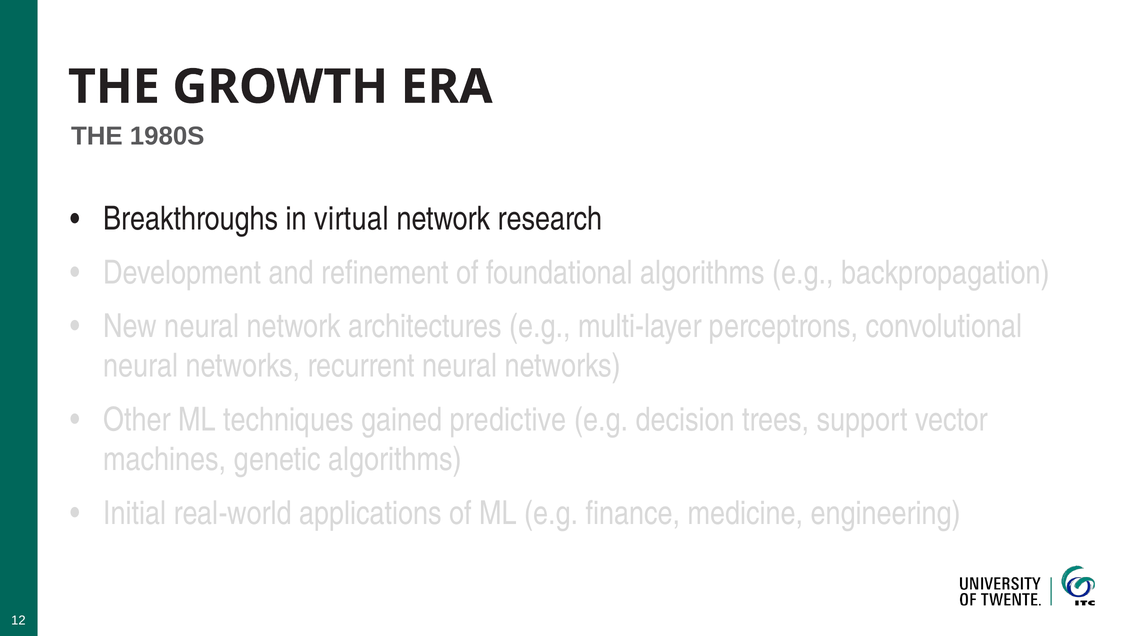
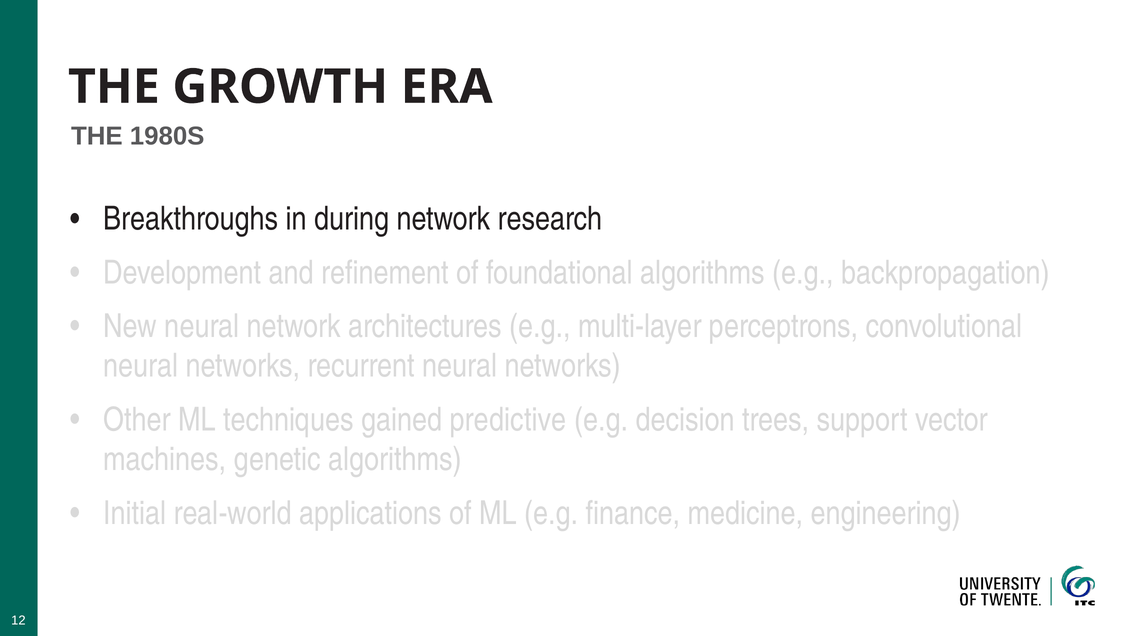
virtual: virtual -> during (352, 219)
